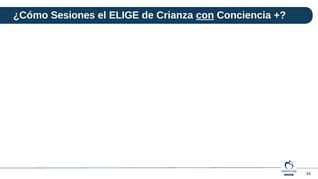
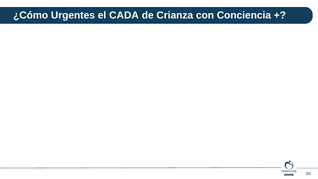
Sesiones: Sesiones -> Urgentes (73, 15)
ELIGE: ELIGE -> CADA (124, 15)
con underline: present -> none (205, 15)
